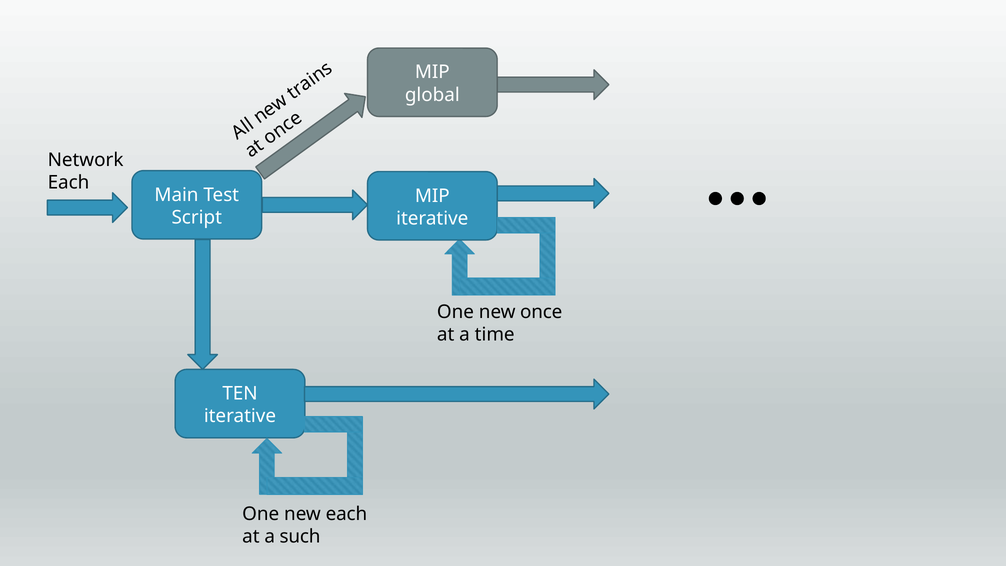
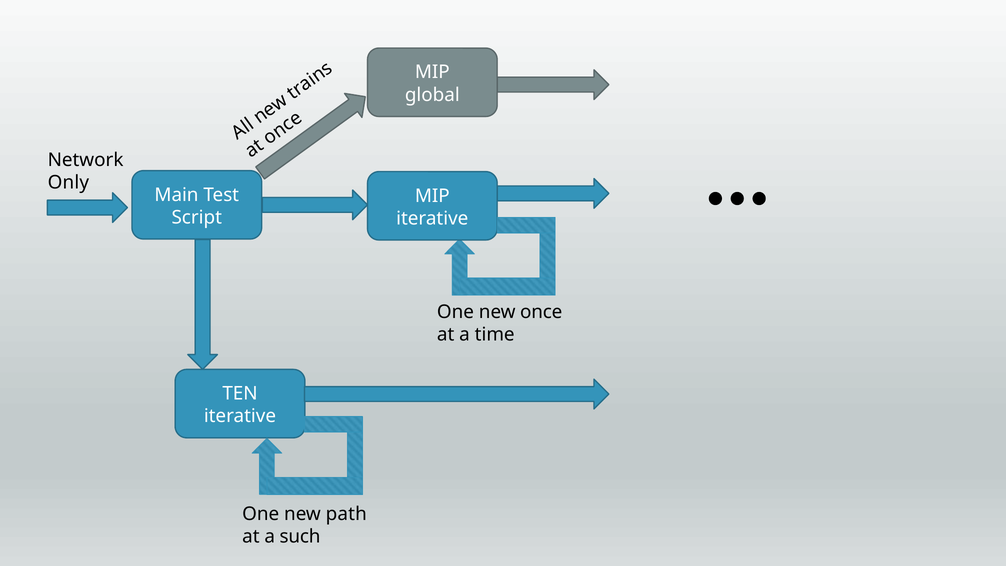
Each: Each -> Only (68, 182)
new each: each -> path (346, 514)
